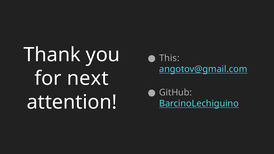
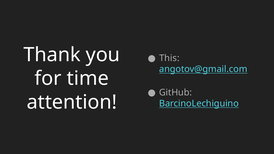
next: next -> time (88, 79)
